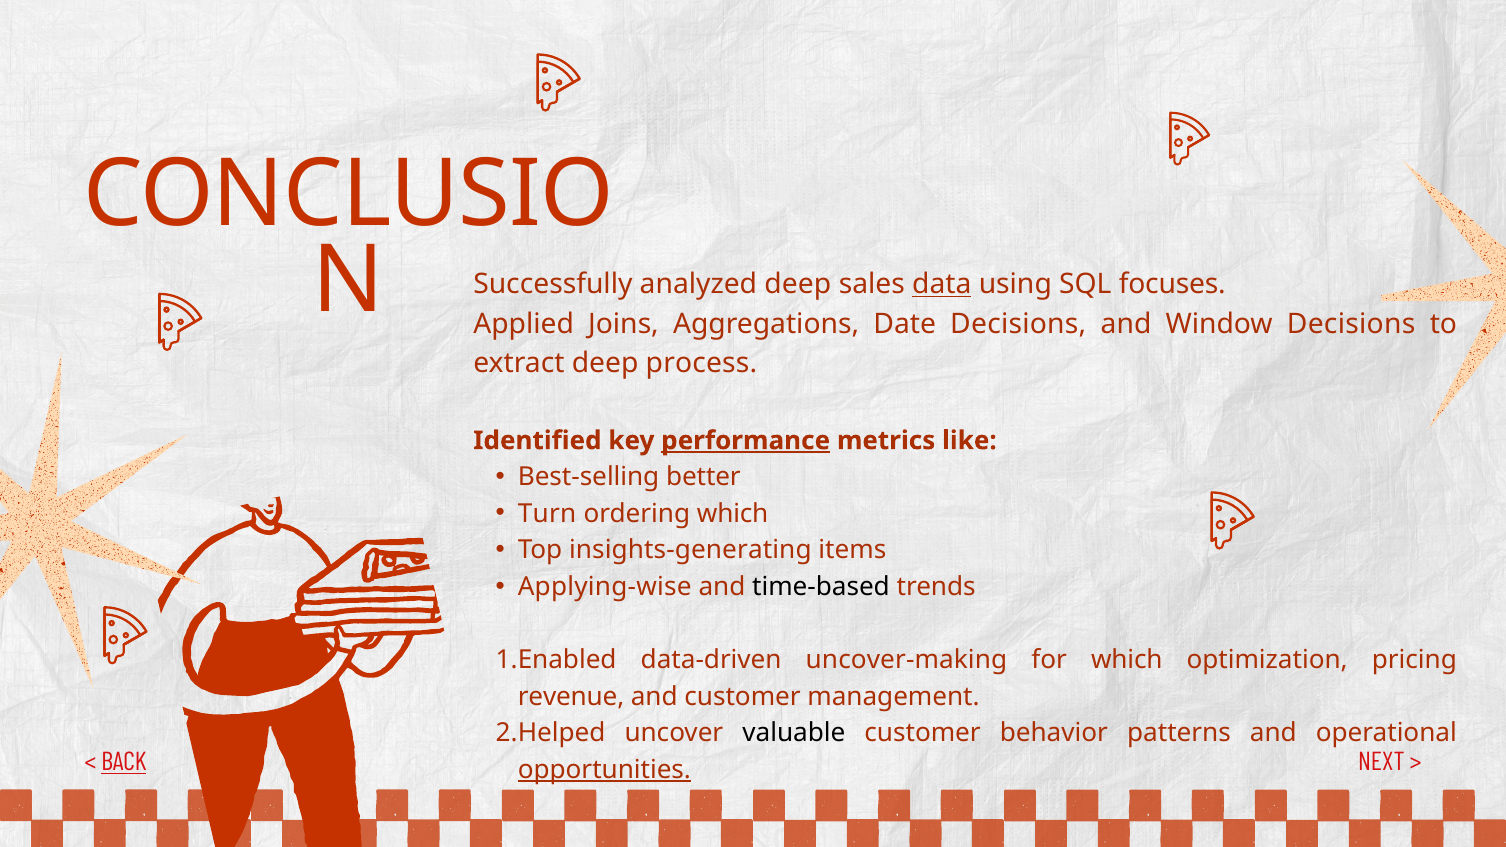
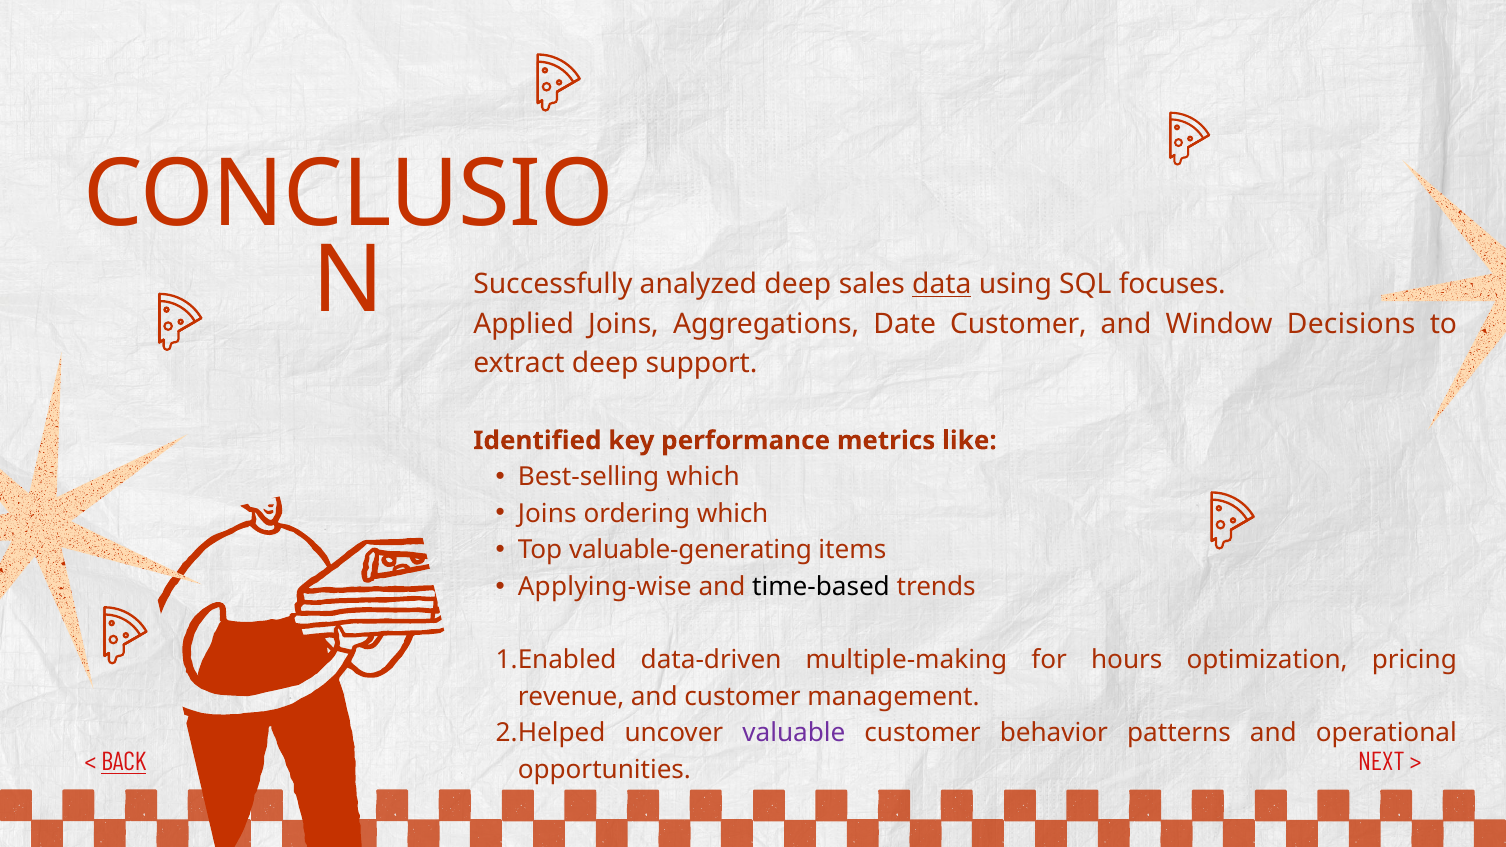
Date Decisions: Decisions -> Customer (1018, 324)
process: process -> support (702, 363)
performance underline: present -> none (746, 441)
Best-selling better: better -> which (703, 477)
Turn: Turn -> Joins (547, 514)
insights-generating: insights-generating -> valuable-generating (690, 550)
uncover-making: uncover-making -> multiple-making (906, 660)
for which: which -> hours (1127, 660)
valuable colour: black -> purple (794, 733)
opportunities underline: present -> none (604, 770)
